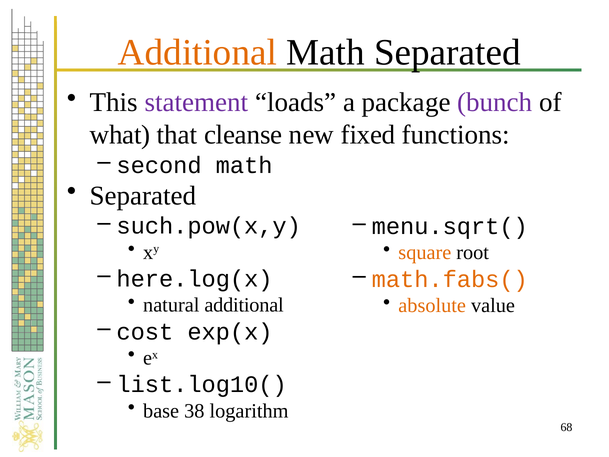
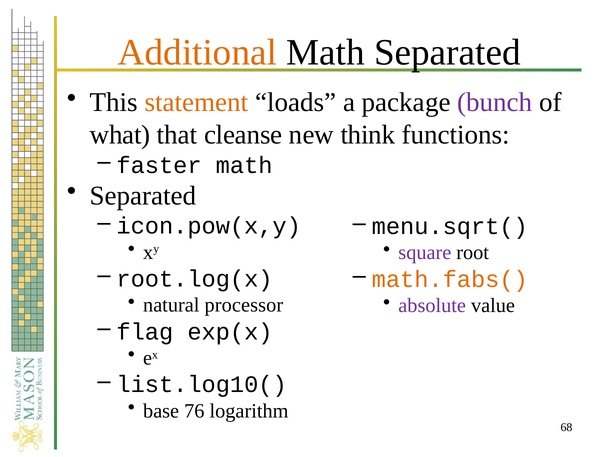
statement colour: purple -> orange (197, 102)
fixed: fixed -> think (368, 135)
second: second -> faster (159, 165)
such.pow(x,y: such.pow(x,y -> icon.pow(x,y (209, 226)
square colour: orange -> purple (425, 253)
here.log(x: here.log(x -> root.log(x (195, 279)
natural additional: additional -> processor (244, 305)
absolute colour: orange -> purple (432, 305)
cost: cost -> flag (145, 332)
38: 38 -> 76 (194, 411)
